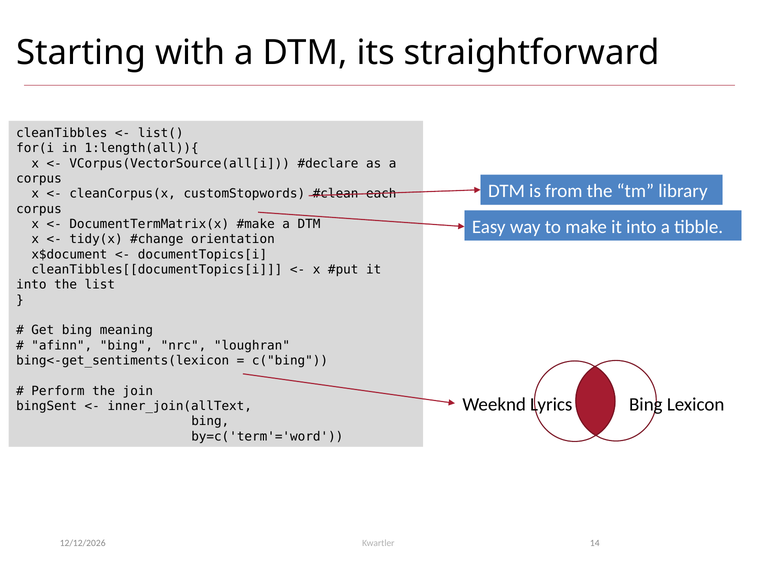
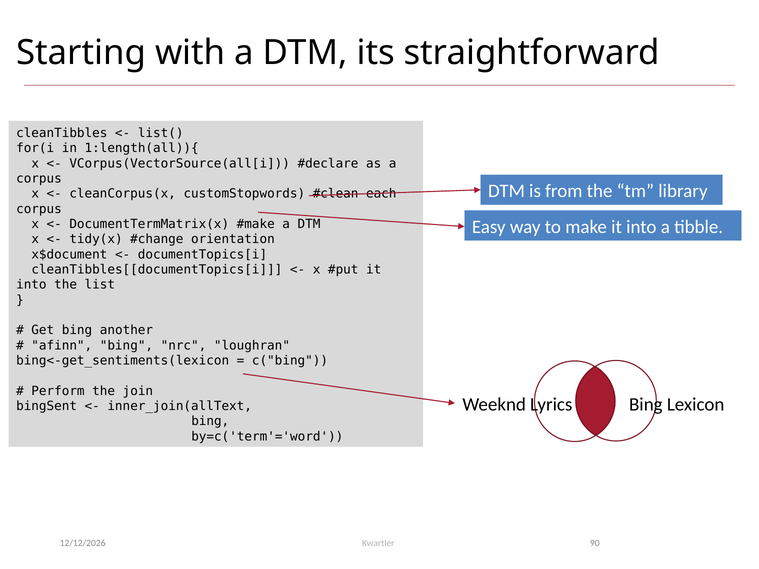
meaning: meaning -> another (126, 330)
14: 14 -> 90 (595, 543)
